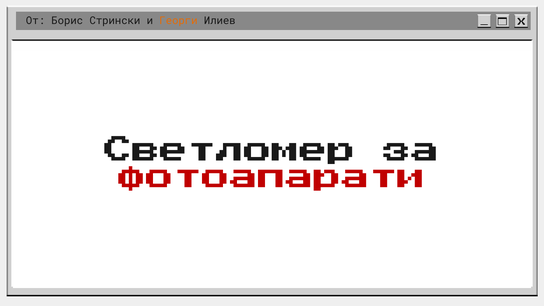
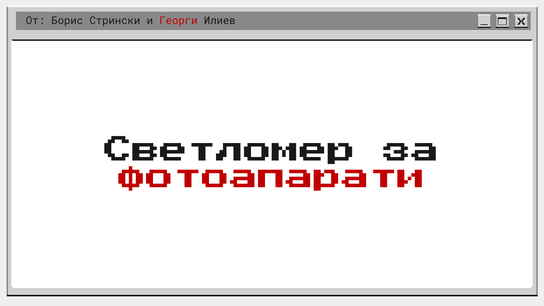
Георги colour: orange -> red (178, 21)
